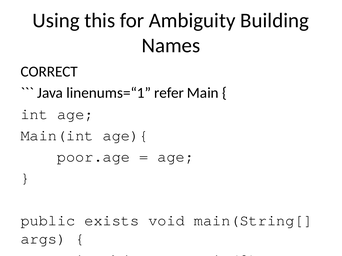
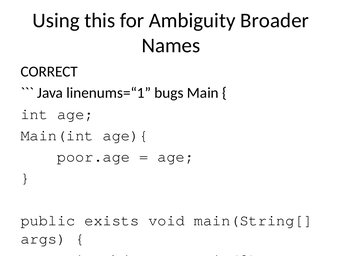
Building: Building -> Broader (275, 21)
refer: refer -> bugs (169, 93)
